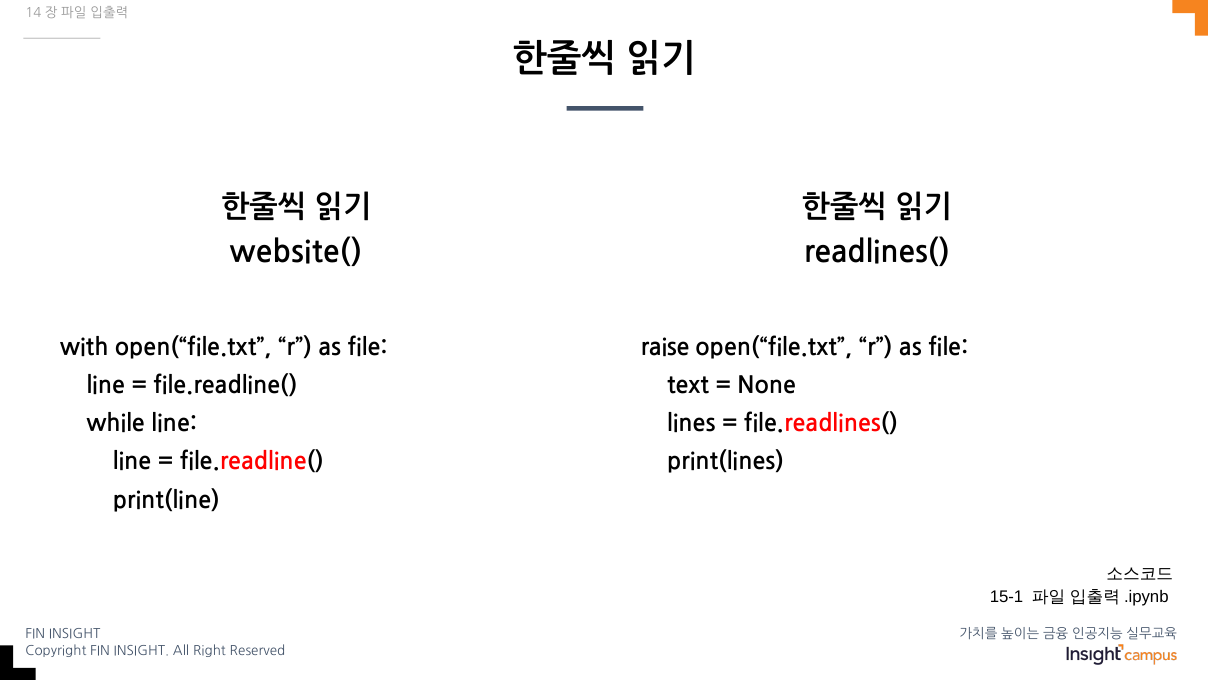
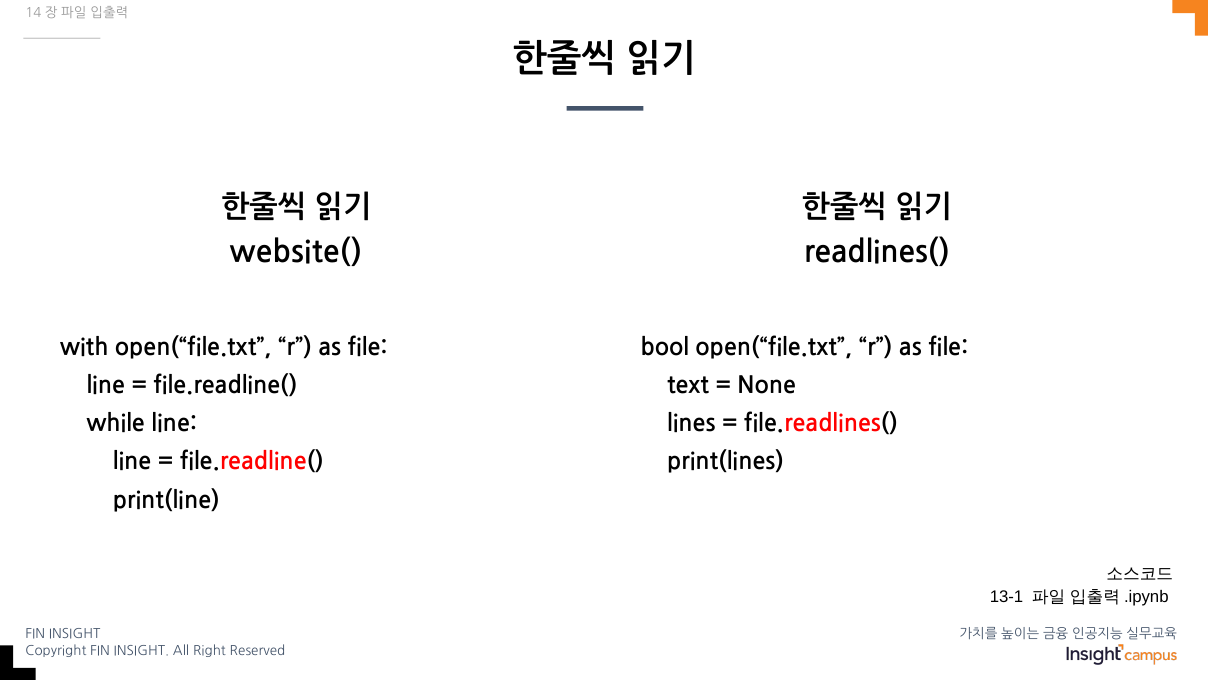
raise: raise -> bool (665, 348)
15-1: 15-1 -> 13-1 (1006, 597)
